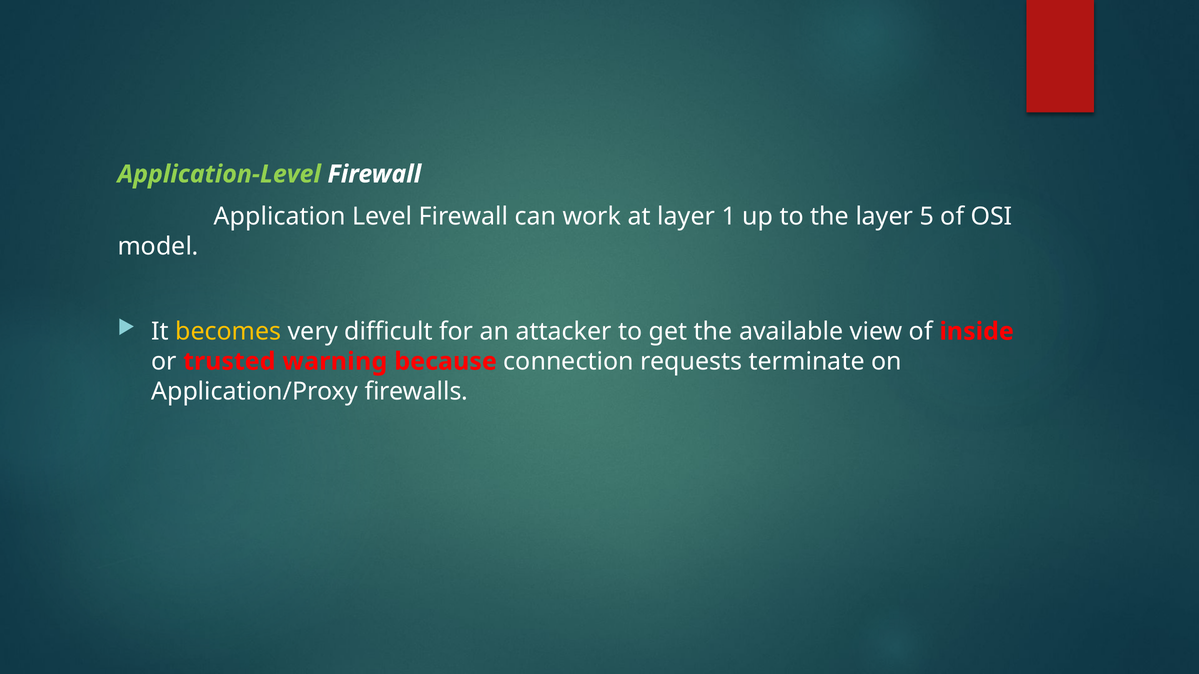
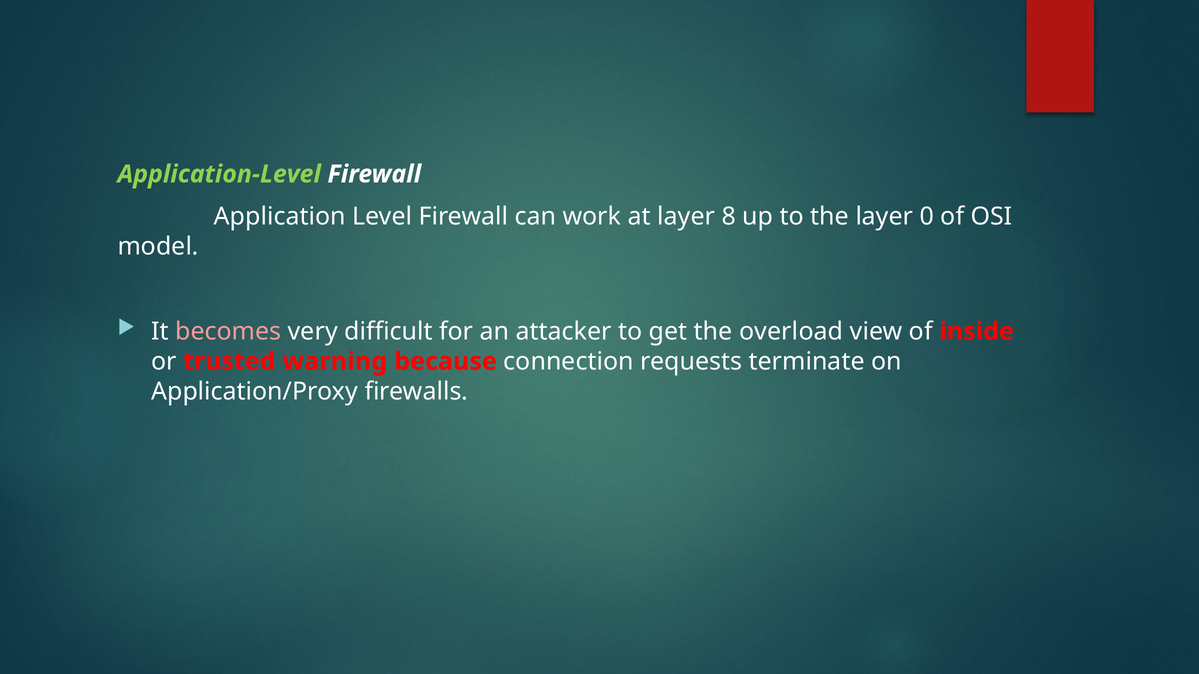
1: 1 -> 8 (729, 217)
5: 5 -> 0 (927, 217)
becomes colour: yellow -> pink (228, 332)
available: available -> overload (791, 332)
